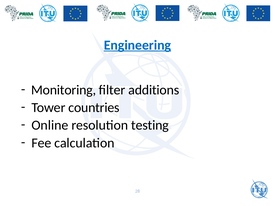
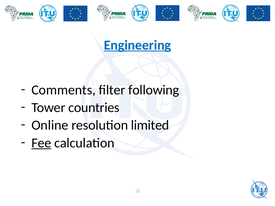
Monitoring: Monitoring -> Comments (64, 90)
additions: additions -> following (154, 90)
testing: testing -> limited (150, 125)
Fee underline: none -> present (41, 143)
